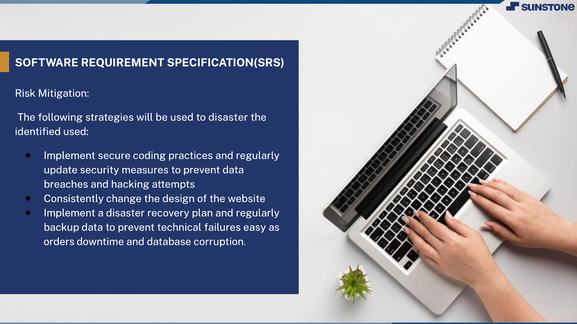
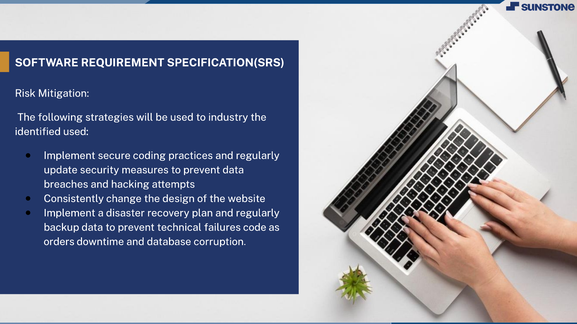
to disaster: disaster -> industry (228, 117)
easy: easy -> code (255, 228)
